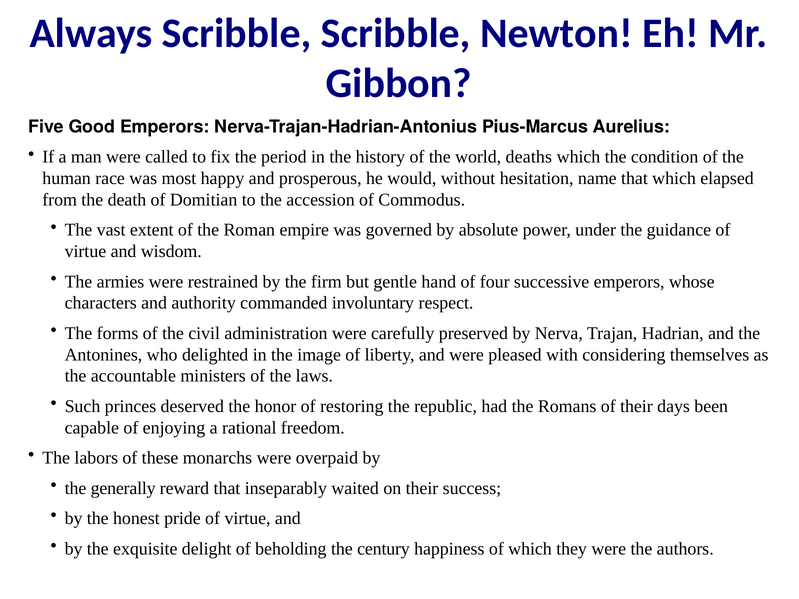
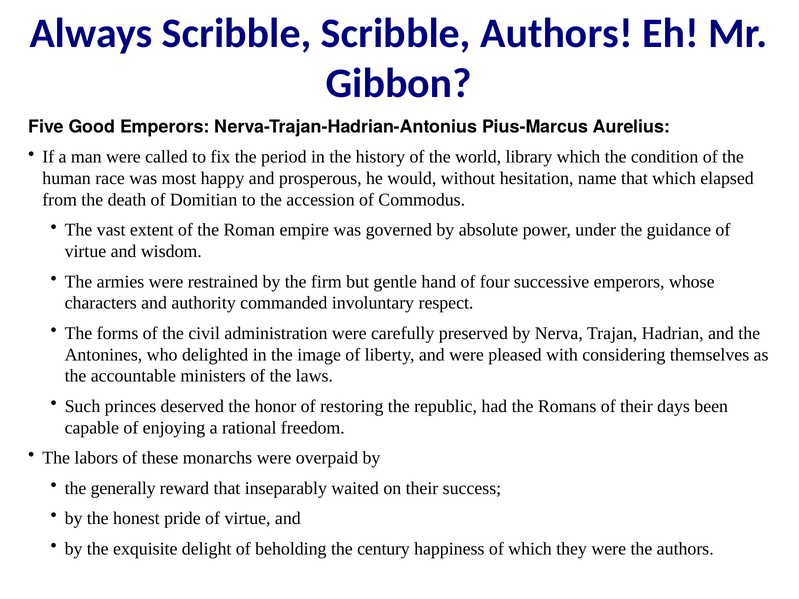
Scribble Newton: Newton -> Authors (556, 33)
deaths: deaths -> library (529, 157)
